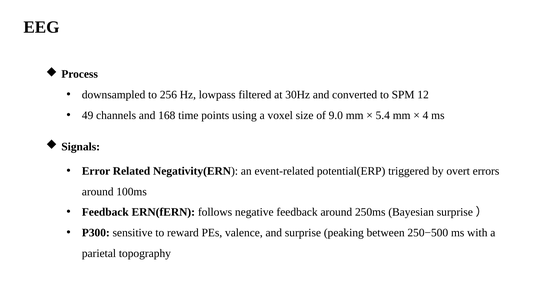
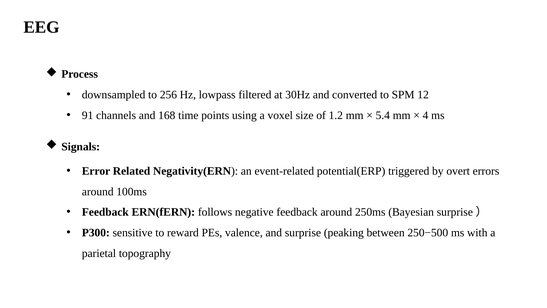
49: 49 -> 91 (88, 115)
9.0: 9.0 -> 1.2 (336, 115)
